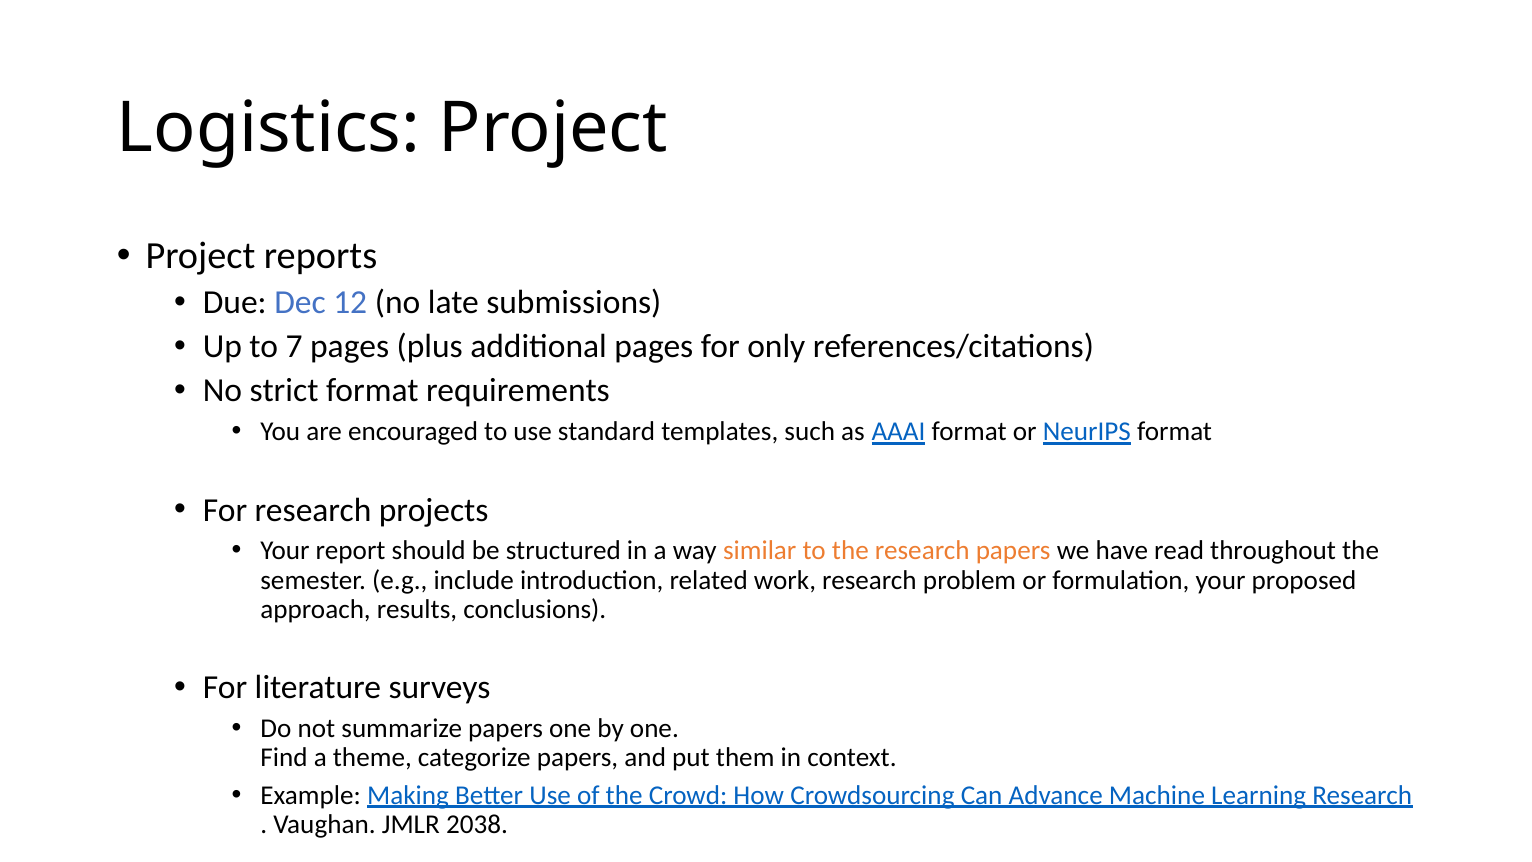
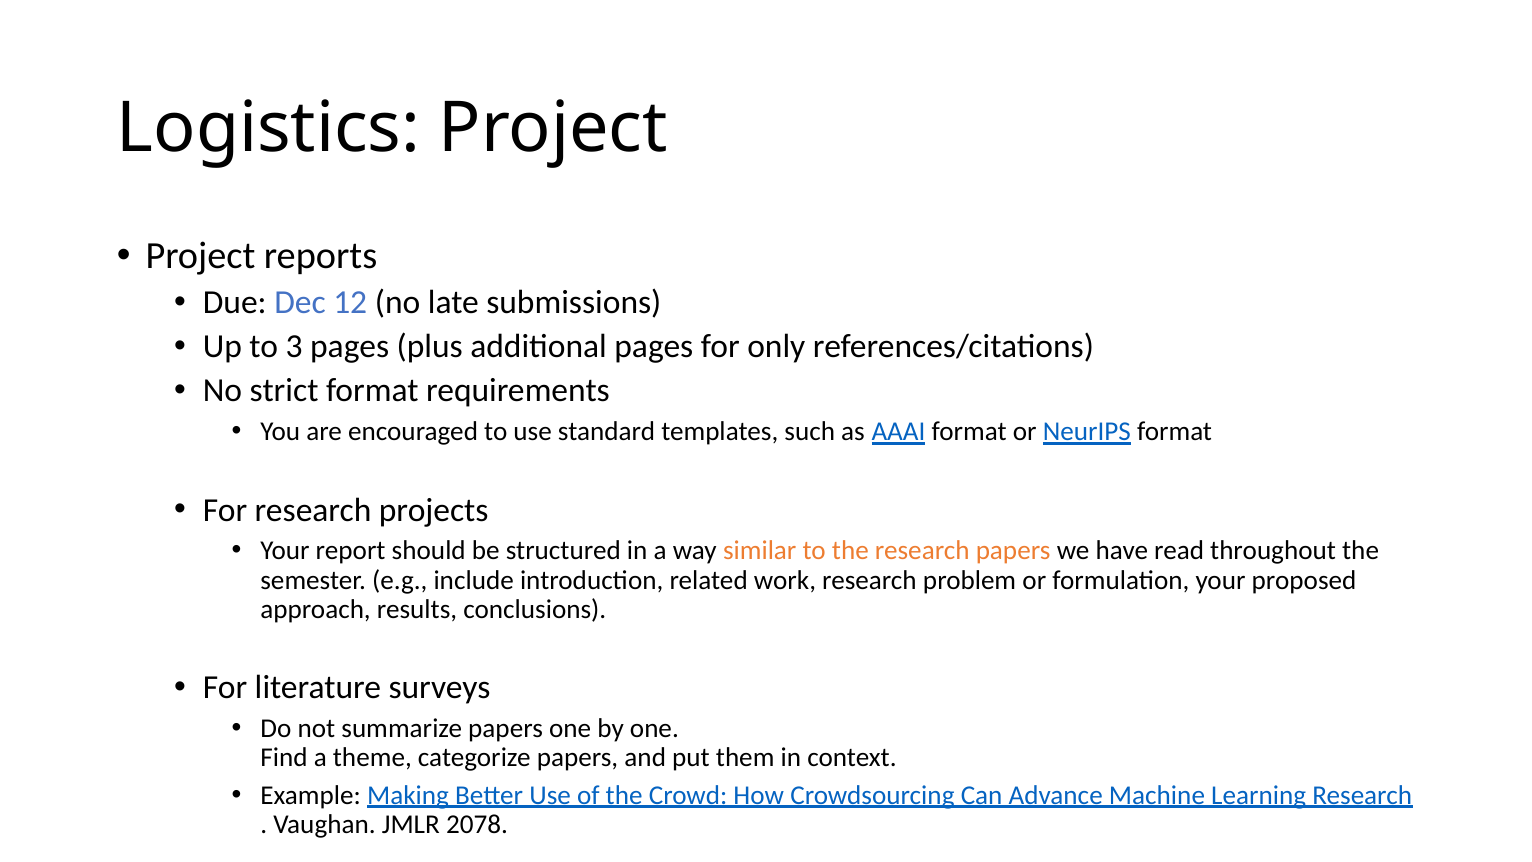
7: 7 -> 3 (294, 346)
2038: 2038 -> 2078 (477, 824)
